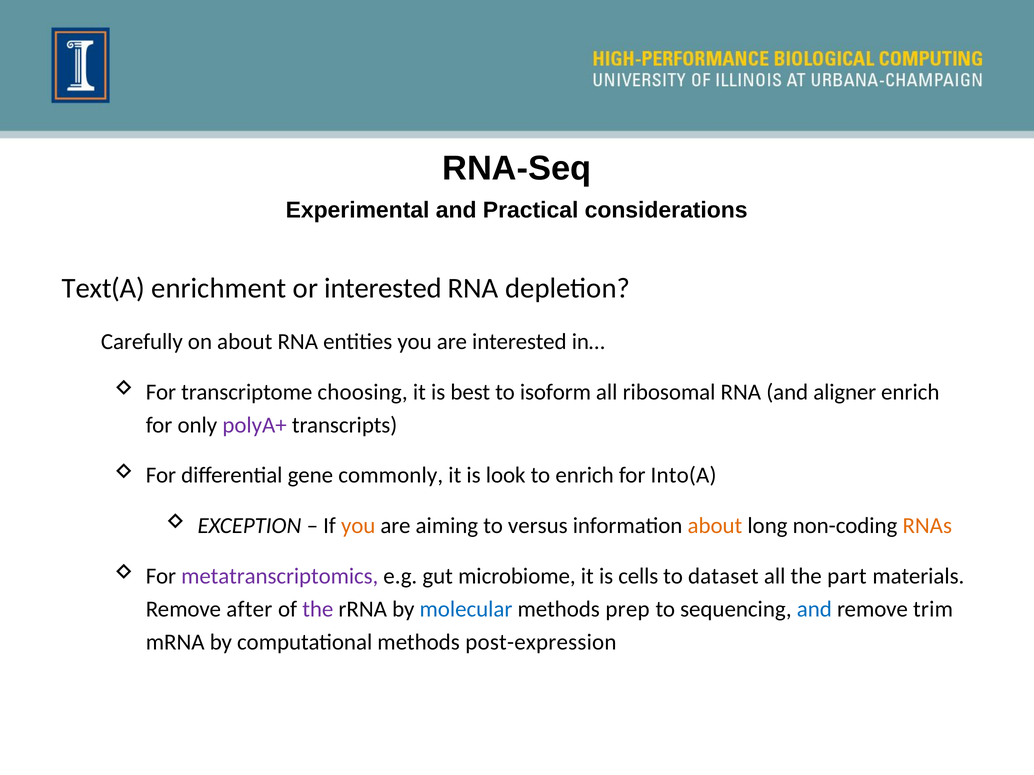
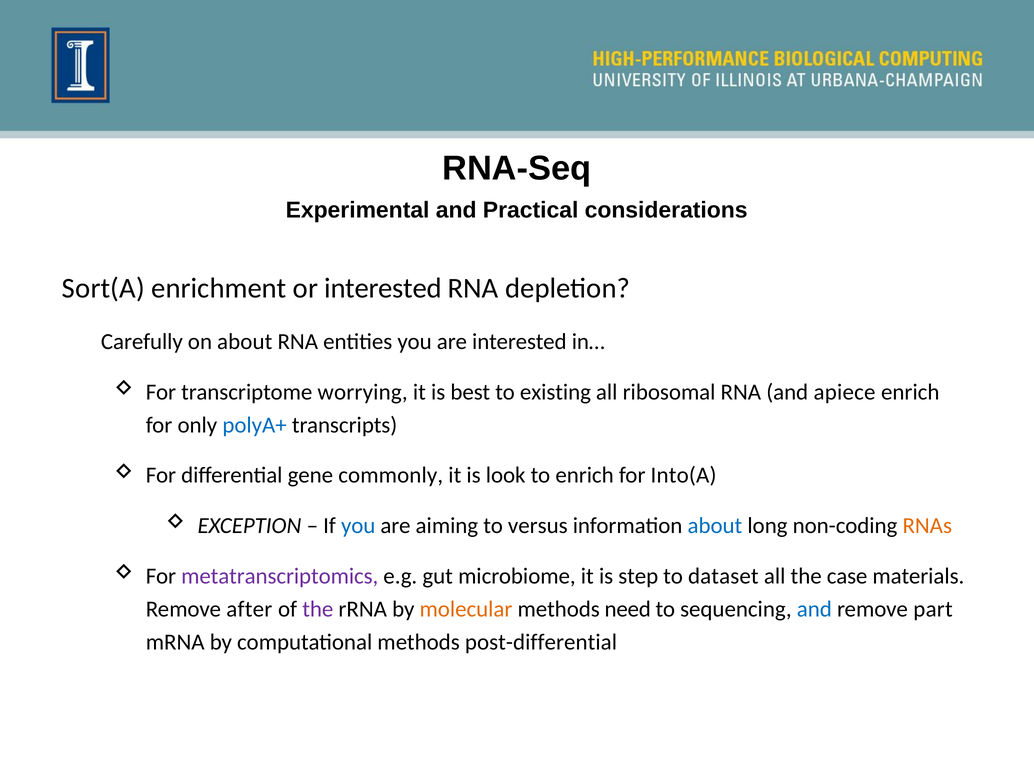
Text(A: Text(A -> Sort(A (103, 289)
choosing: choosing -> worrying (363, 392)
isoform: isoform -> existing (555, 392)
aligner: aligner -> apiece (845, 392)
polyA+ colour: purple -> blue (255, 425)
you colour: orange -> blue (358, 526)
about colour: orange -> blue (715, 526)
cells: cells -> step (638, 576)
part: part -> case (847, 576)
molecular colour: blue -> orange (466, 609)
prep: prep -> need (628, 609)
trim: trim -> part (933, 609)
post-expression: post-expression -> post-differential (541, 642)
